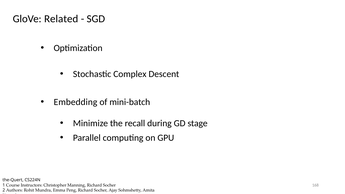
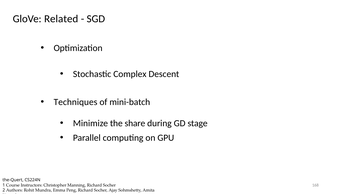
Embedding: Embedding -> Techniques (76, 102)
recall: recall -> share (135, 123)
